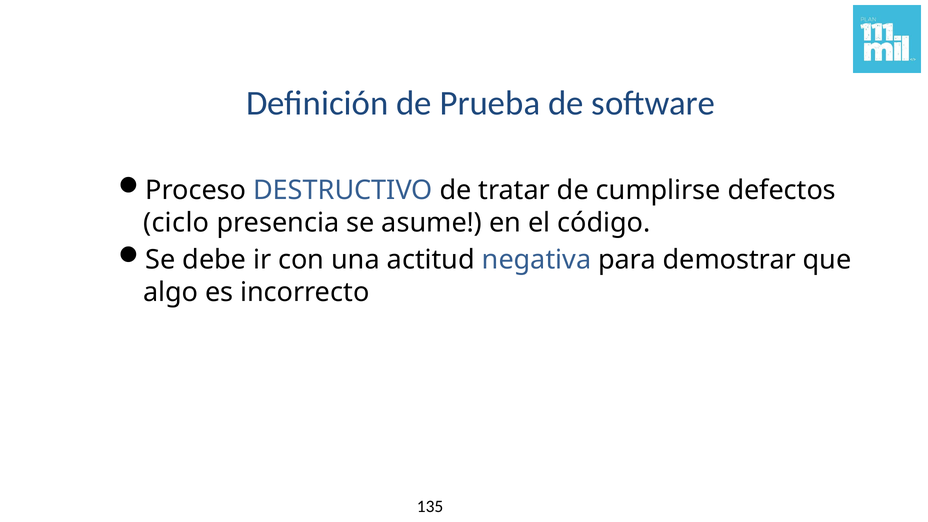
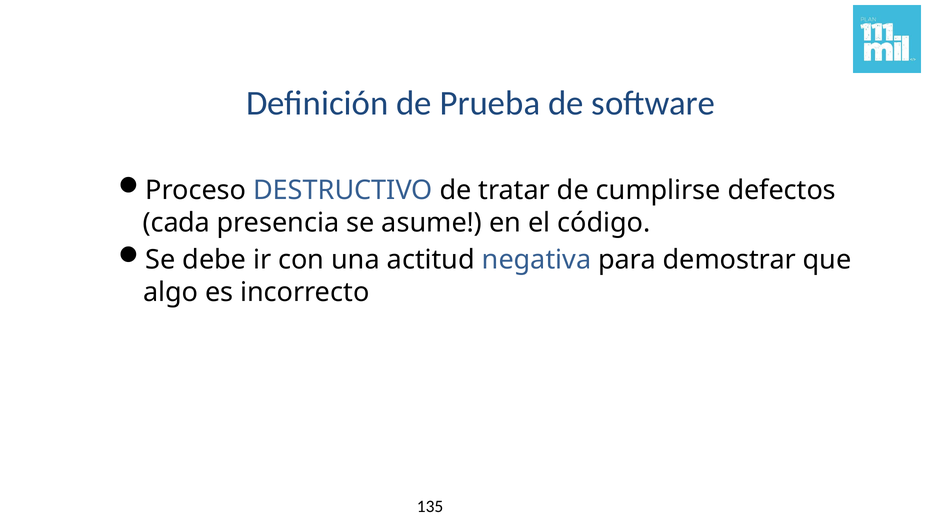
ciclo: ciclo -> cada (177, 223)
